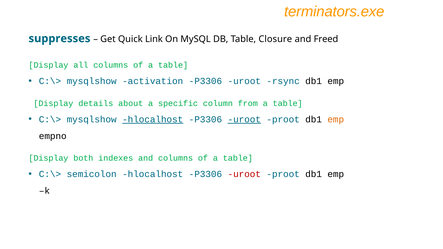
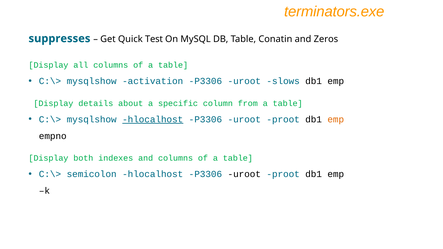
Link: Link -> Test (154, 39)
Closure: Closure -> Conatin (275, 39)
Freed: Freed -> Zeros (326, 39)
rsync: rsync -> slows (283, 81)
uroot underline: present -> none (244, 120)
uroot colour: red -> black (244, 174)
